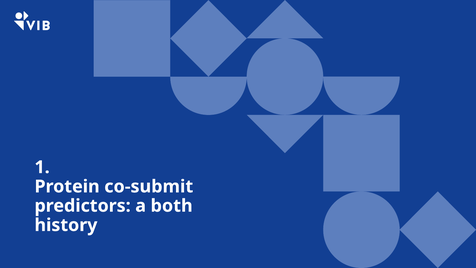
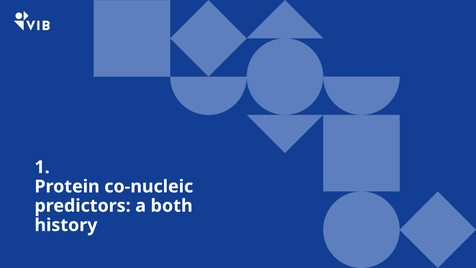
co-submit: co-submit -> co-nucleic (149, 186)
